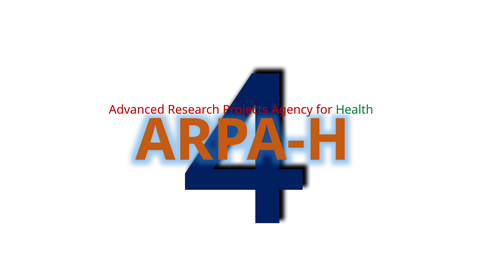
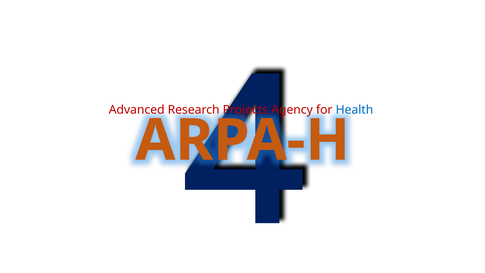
Health colour: green -> blue (354, 110)
